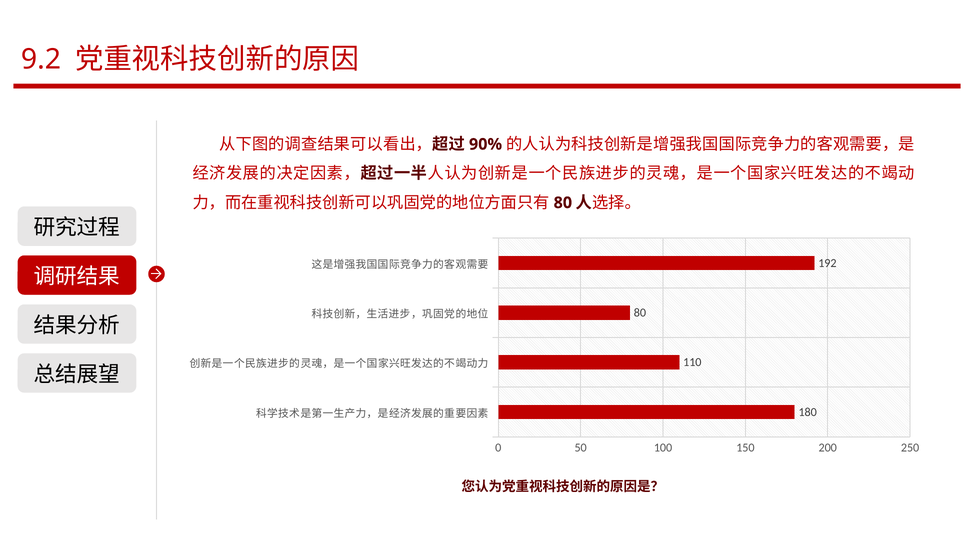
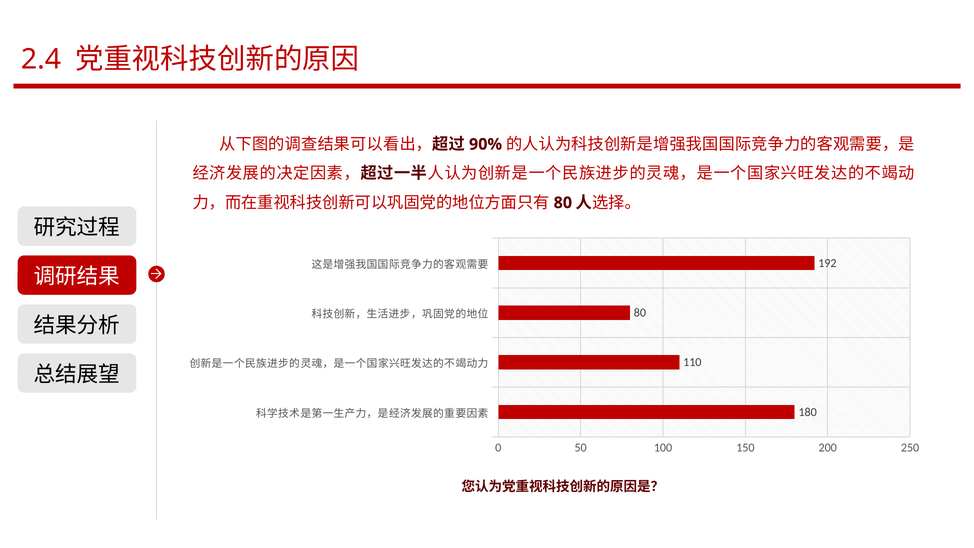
9.2: 9.2 -> 2.4 (41, 59)
